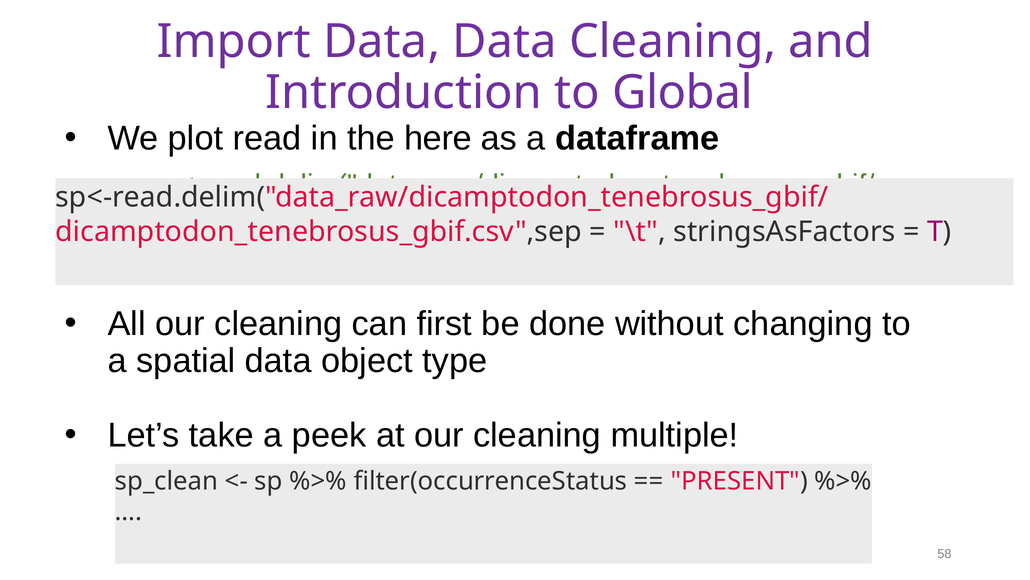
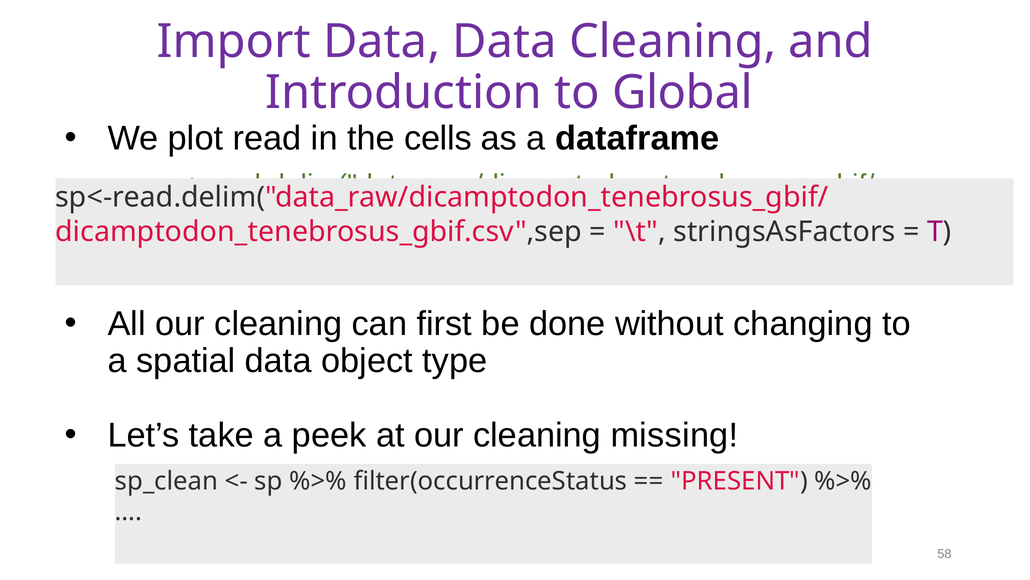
here: here -> cells (438, 138)
multiple: multiple -> missing (674, 435)
